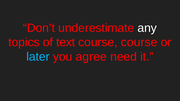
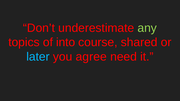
any colour: white -> light green (147, 28)
text: text -> into (66, 42)
course course: course -> shared (139, 42)
